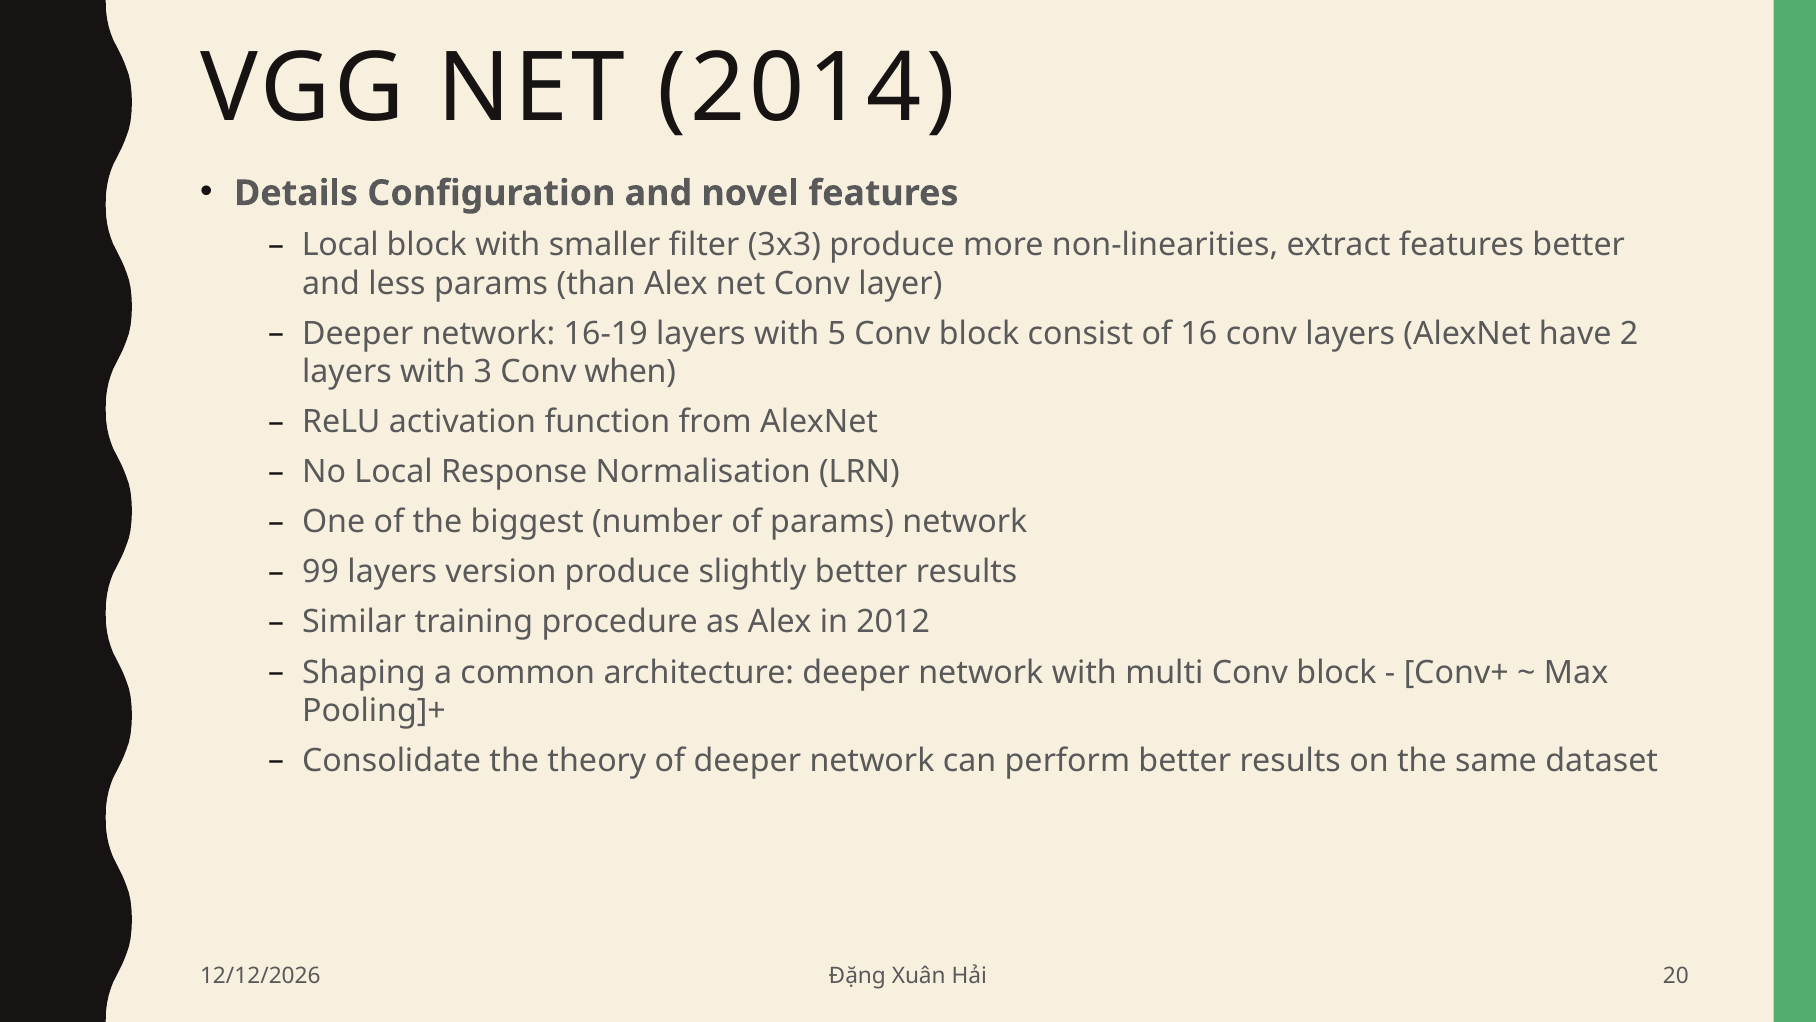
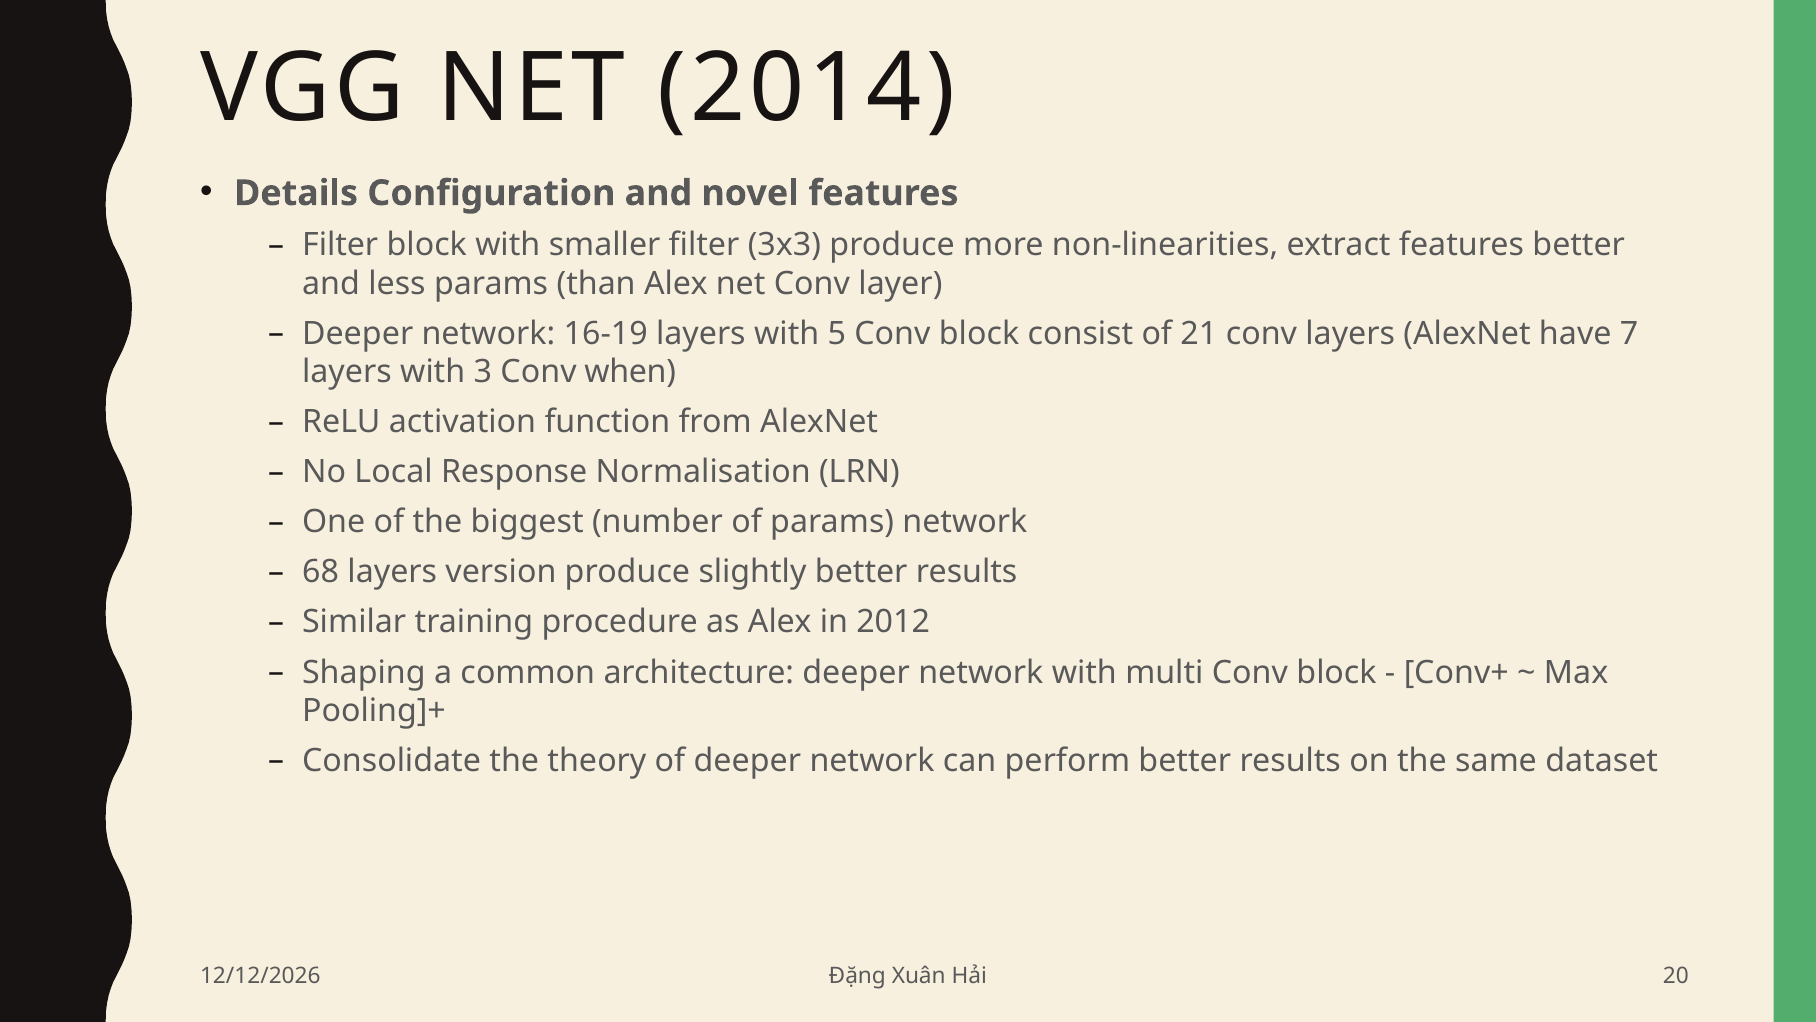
Local: Local -> Filter (340, 245)
16: 16 -> 21 (1199, 333)
2: 2 -> 7 (1629, 333)
99: 99 -> 68 (321, 572)
